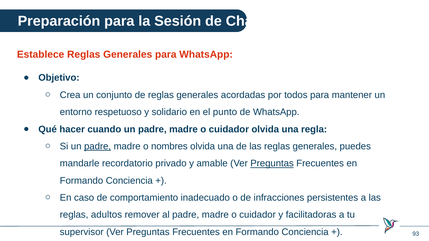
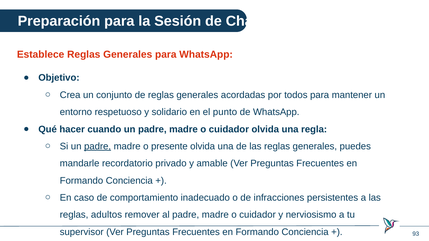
nombres: nombres -> presente (169, 147)
Preguntas underline: present -> none (272, 164)
facilitadoras: facilitadoras -> nerviosismo (311, 215)
